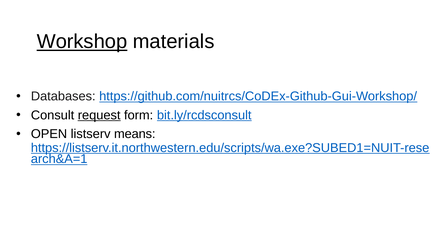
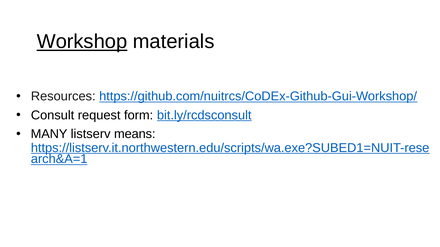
Databases: Databases -> Resources (63, 96)
request underline: present -> none (99, 115)
OPEN: OPEN -> MANY (49, 134)
